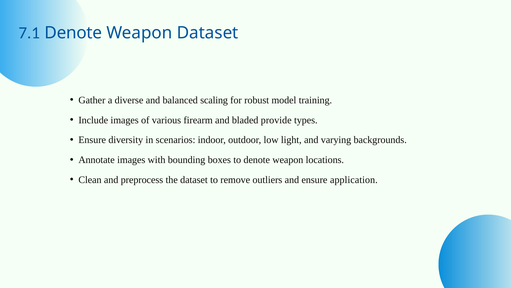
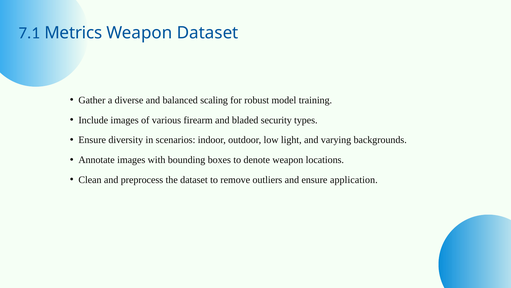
7.1 Denote: Denote -> Metrics (73, 33)
provide: provide -> security (276, 120)
